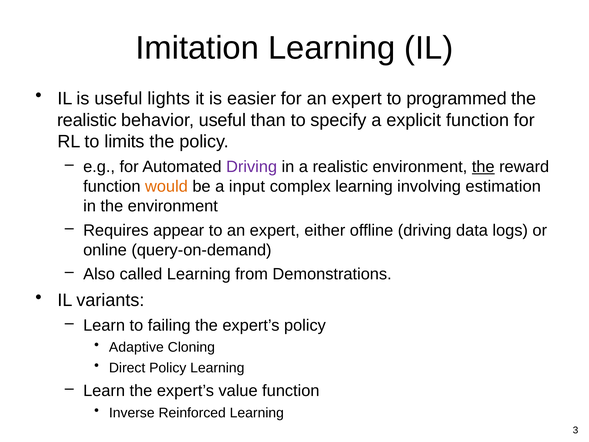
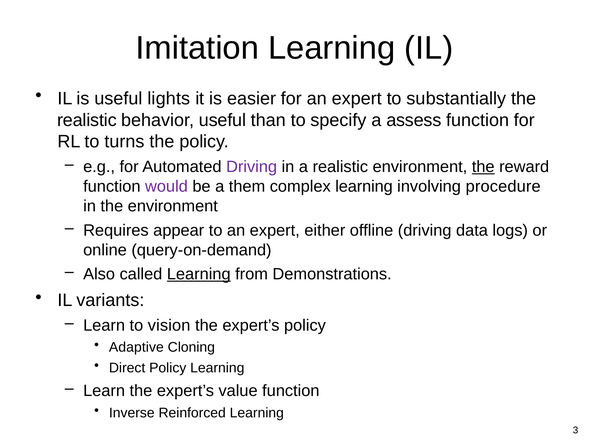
programmed: programmed -> substantially (456, 98)
explicit: explicit -> assess (414, 120)
limits: limits -> turns (125, 142)
would colour: orange -> purple (166, 186)
input: input -> them (247, 186)
estimation: estimation -> procedure (503, 186)
Learning underline: none -> present (199, 274)
failing: failing -> vision (169, 325)
